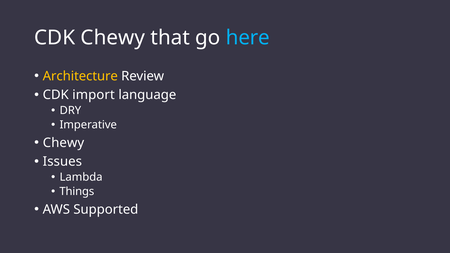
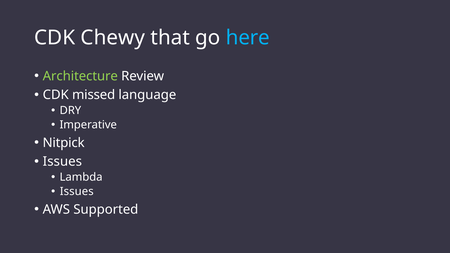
Architecture colour: yellow -> light green (80, 76)
import: import -> missed (94, 95)
Chewy: Chewy -> Nitpick (64, 143)
Things: Things -> Issues (77, 192)
